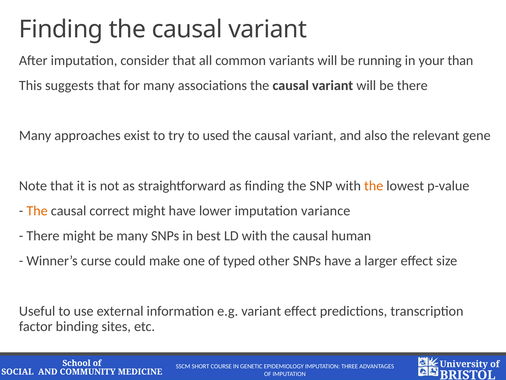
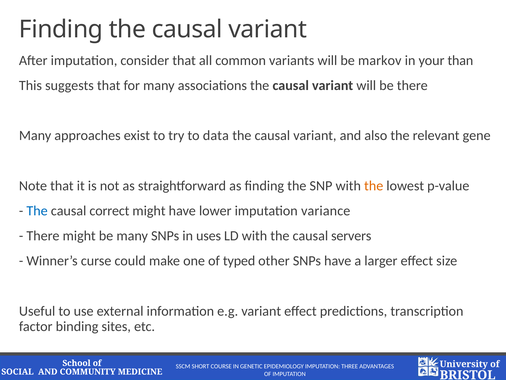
running: running -> markov (380, 60)
used: used -> data (216, 135)
The colour: orange -> blue (37, 211)
best: best -> uses (209, 236)
human: human -> servers (351, 236)
